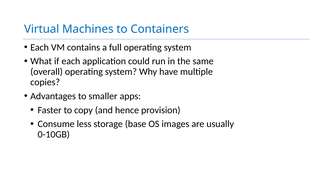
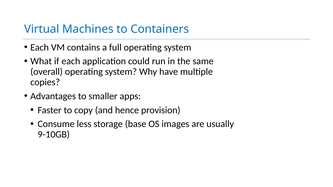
0-10GB: 0-10GB -> 9-10GB (54, 135)
